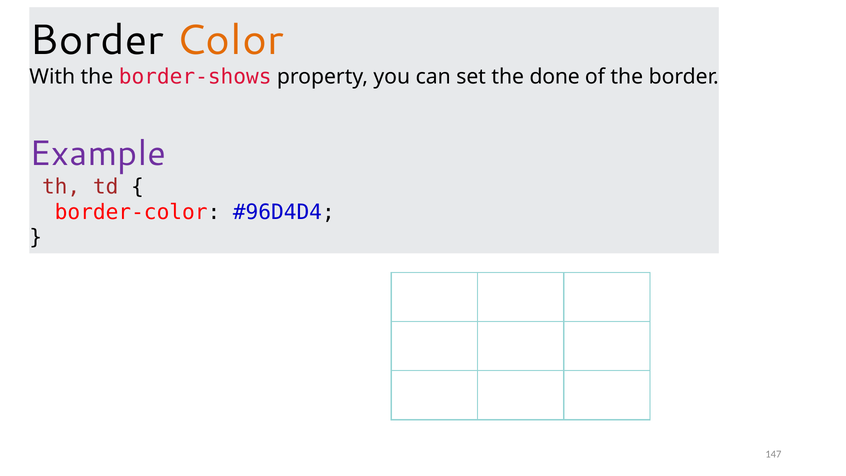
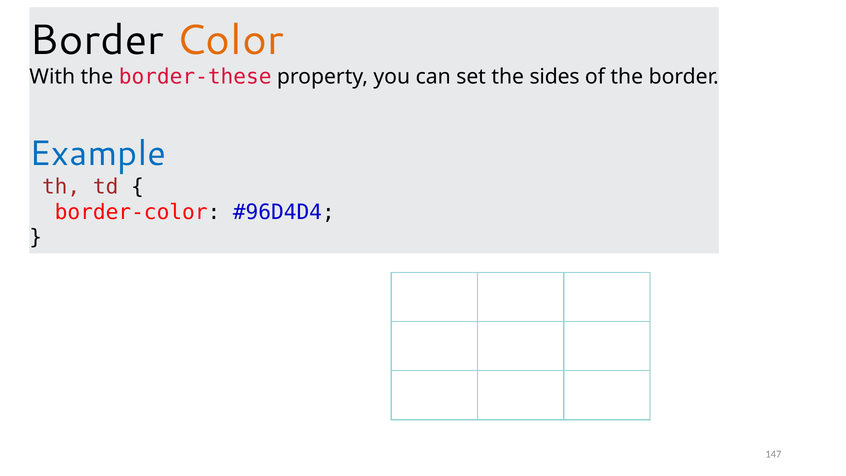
border-shows: border-shows -> border-these (195, 77)
done: done -> sides (555, 77)
Example colour: purple -> blue (98, 154)
